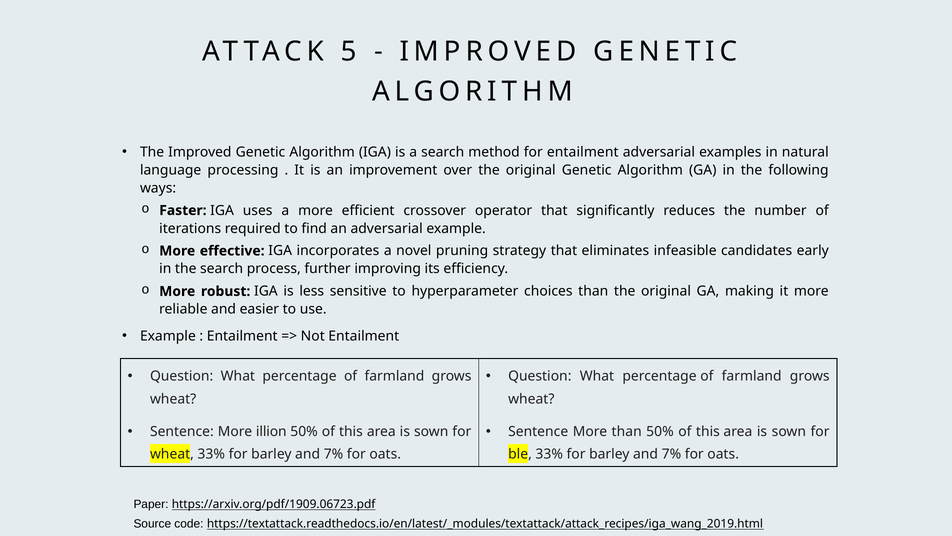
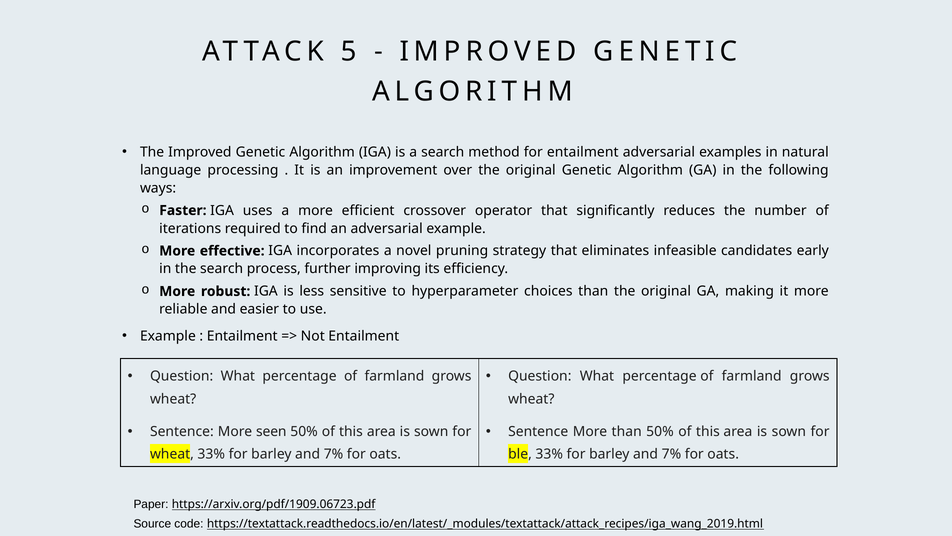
illion: illion -> seen (271, 431)
